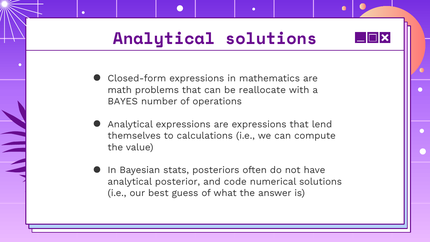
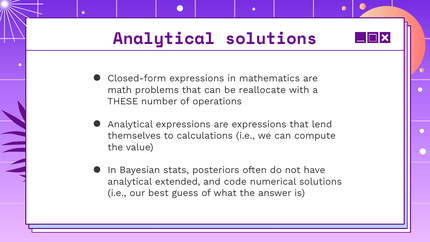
BAYES: BAYES -> THESE (123, 101)
posterior: posterior -> extended (178, 182)
